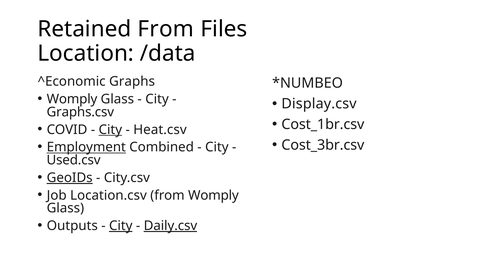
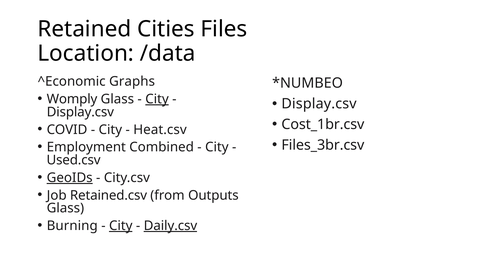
Retained From: From -> Cities (166, 29)
City underline: none -> present (157, 99)
Graphs.csv: Graphs.csv -> Display.csv (80, 112)
City underline: present -> none (110, 130)
Cost_3br.csv: Cost_3br.csv -> Files_3br.csv (323, 145)
Employment underline: present -> none (86, 147)
Location.csv: Location.csv -> Retained.csv (109, 195)
from Womply: Womply -> Outputs (213, 195)
Outputs: Outputs -> Burning (72, 226)
